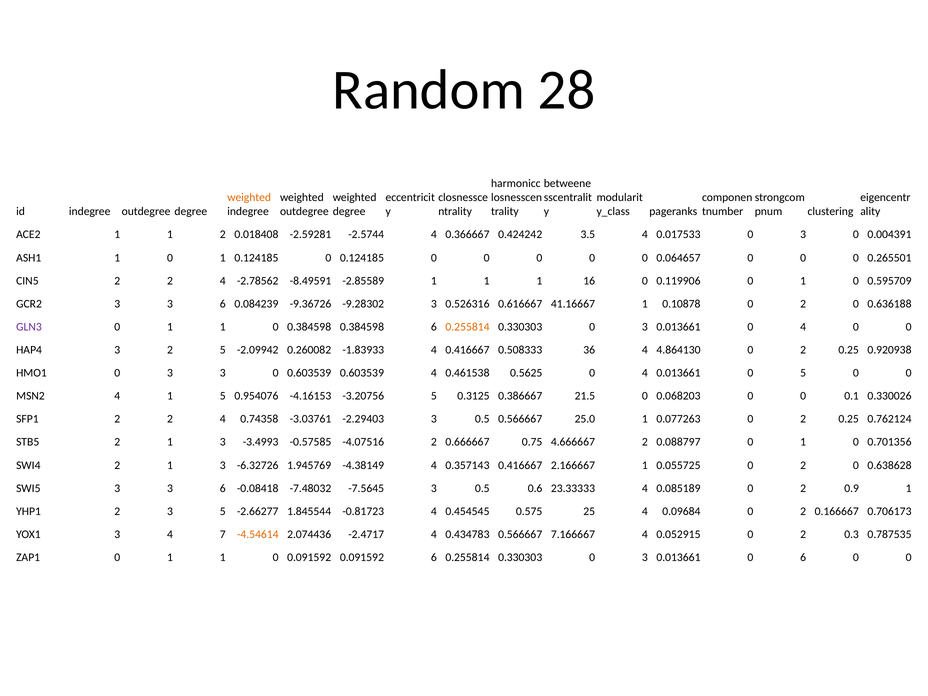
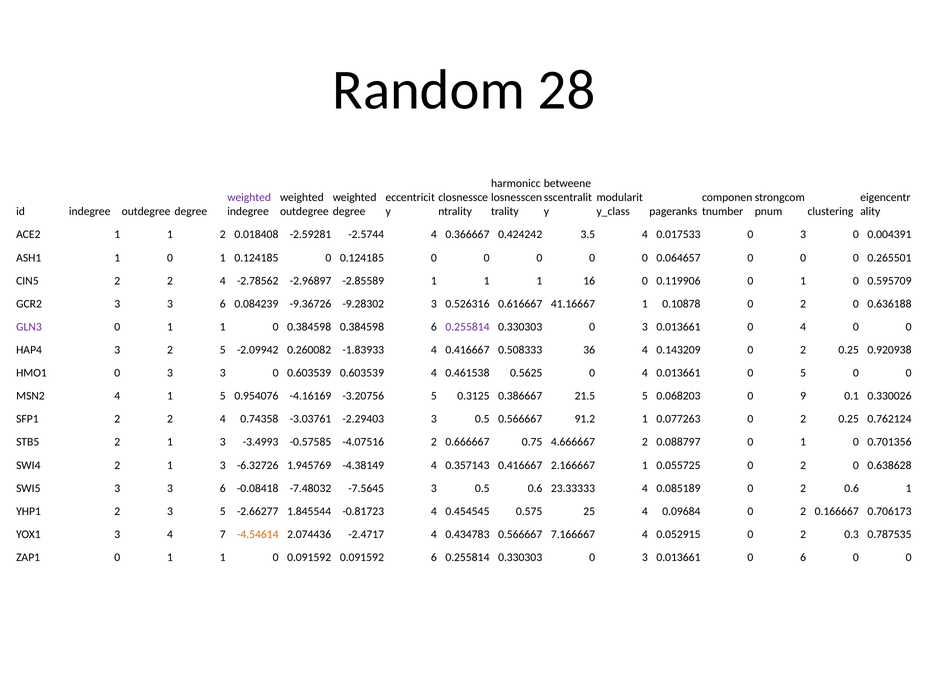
weighted colour: orange -> purple (249, 197)
-8.49591: -8.49591 -> -2.96897 (310, 281)
0.255814 colour: orange -> purple (467, 327)
4.864130: 4.864130 -> 0.143209 (679, 350)
-4.16153: -4.16153 -> -4.16169 (310, 396)
21.5 0: 0 -> 5 (645, 396)
0.068203 0 0: 0 -> 9 (803, 396)
25.0: 25.0 -> 91.2 (585, 419)
2 0.9: 0.9 -> 0.6 (852, 488)
